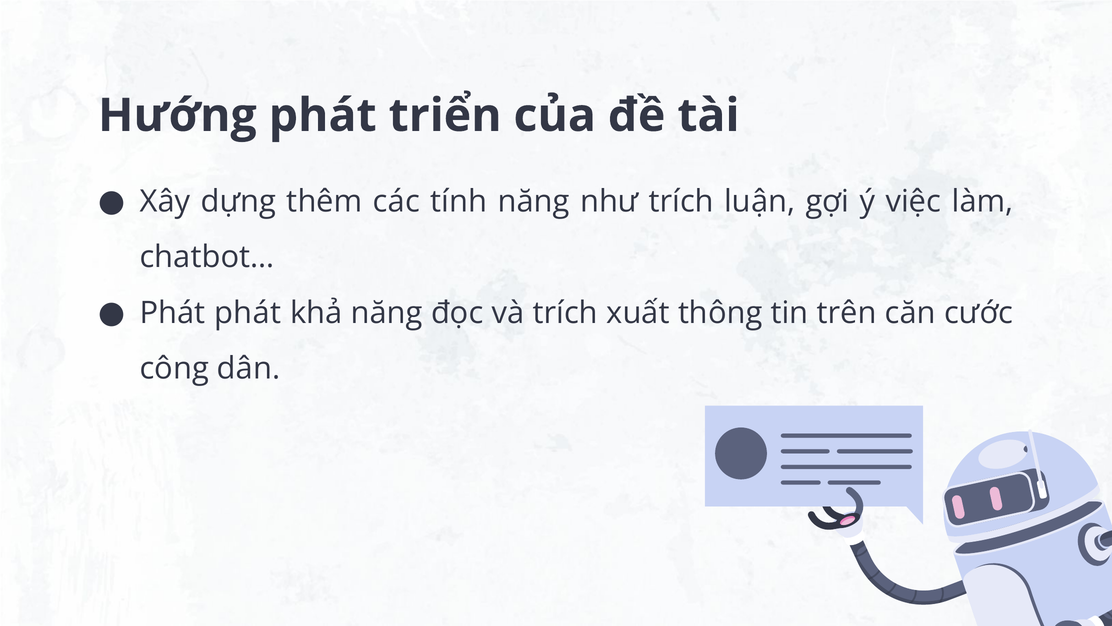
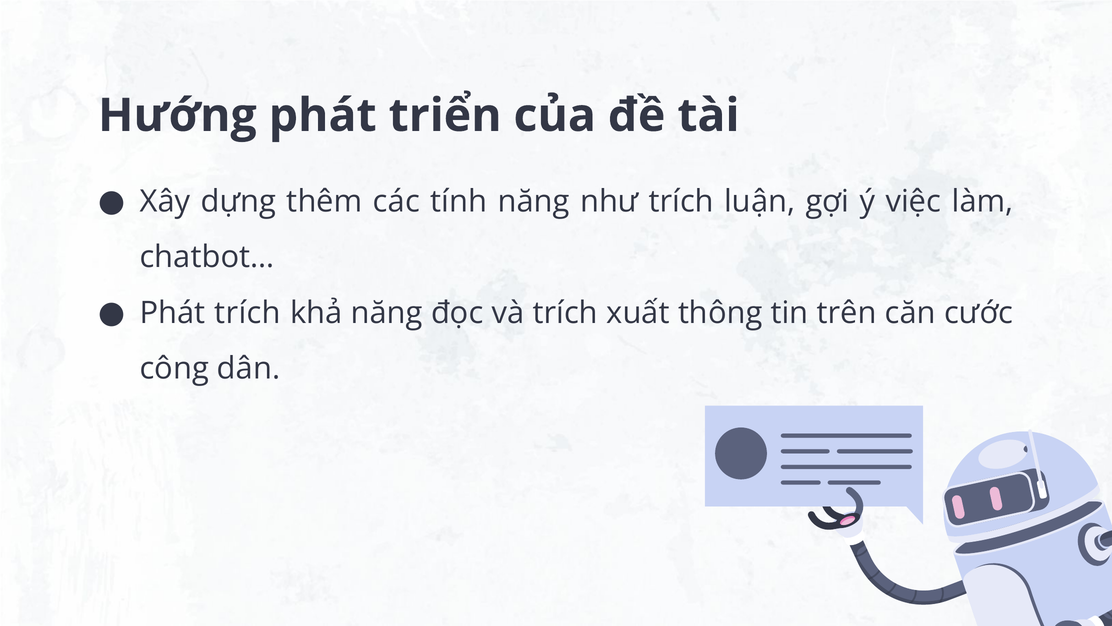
Phát phát: phát -> trích (248, 313)
